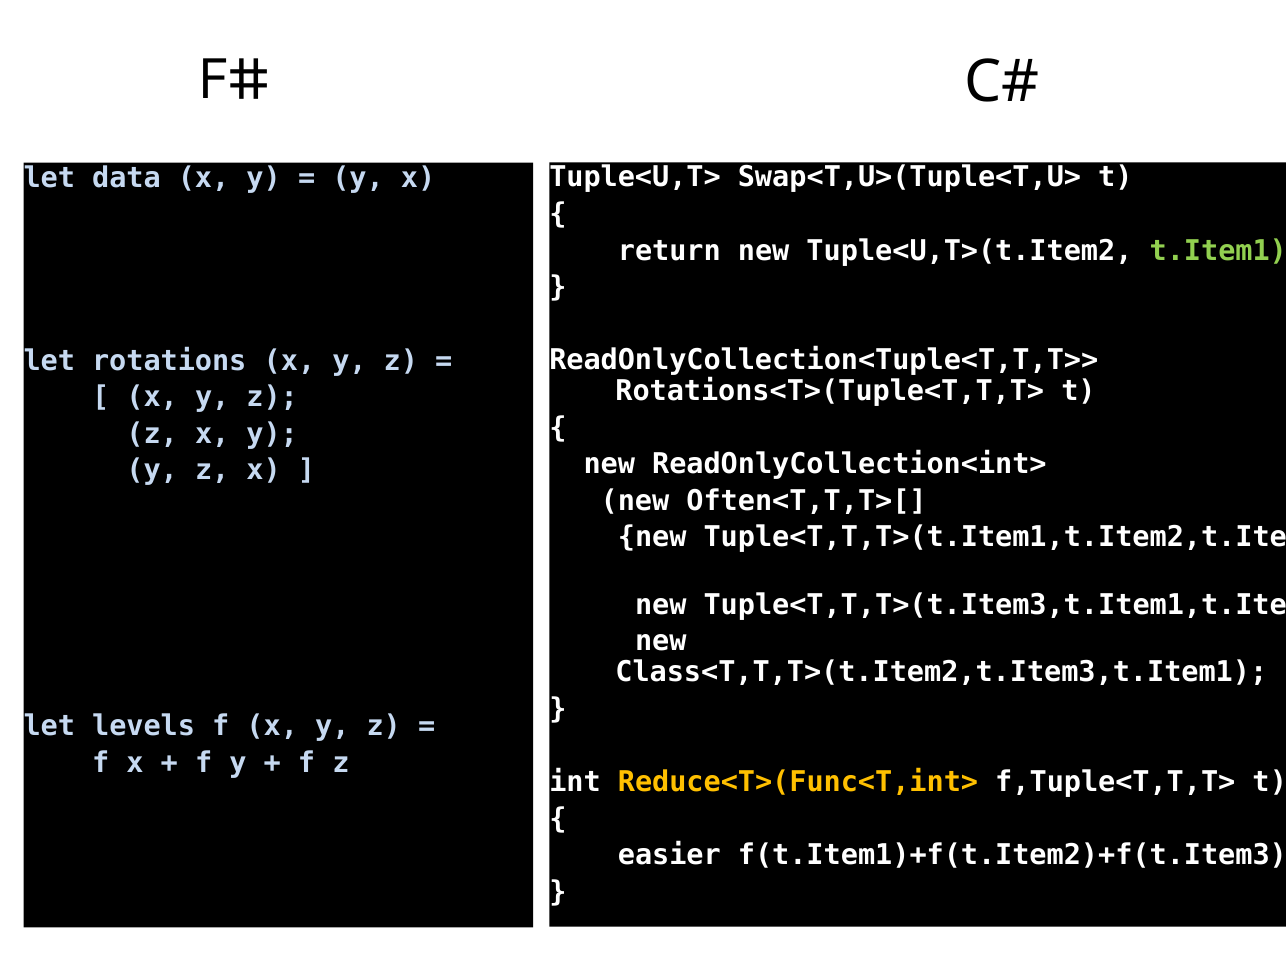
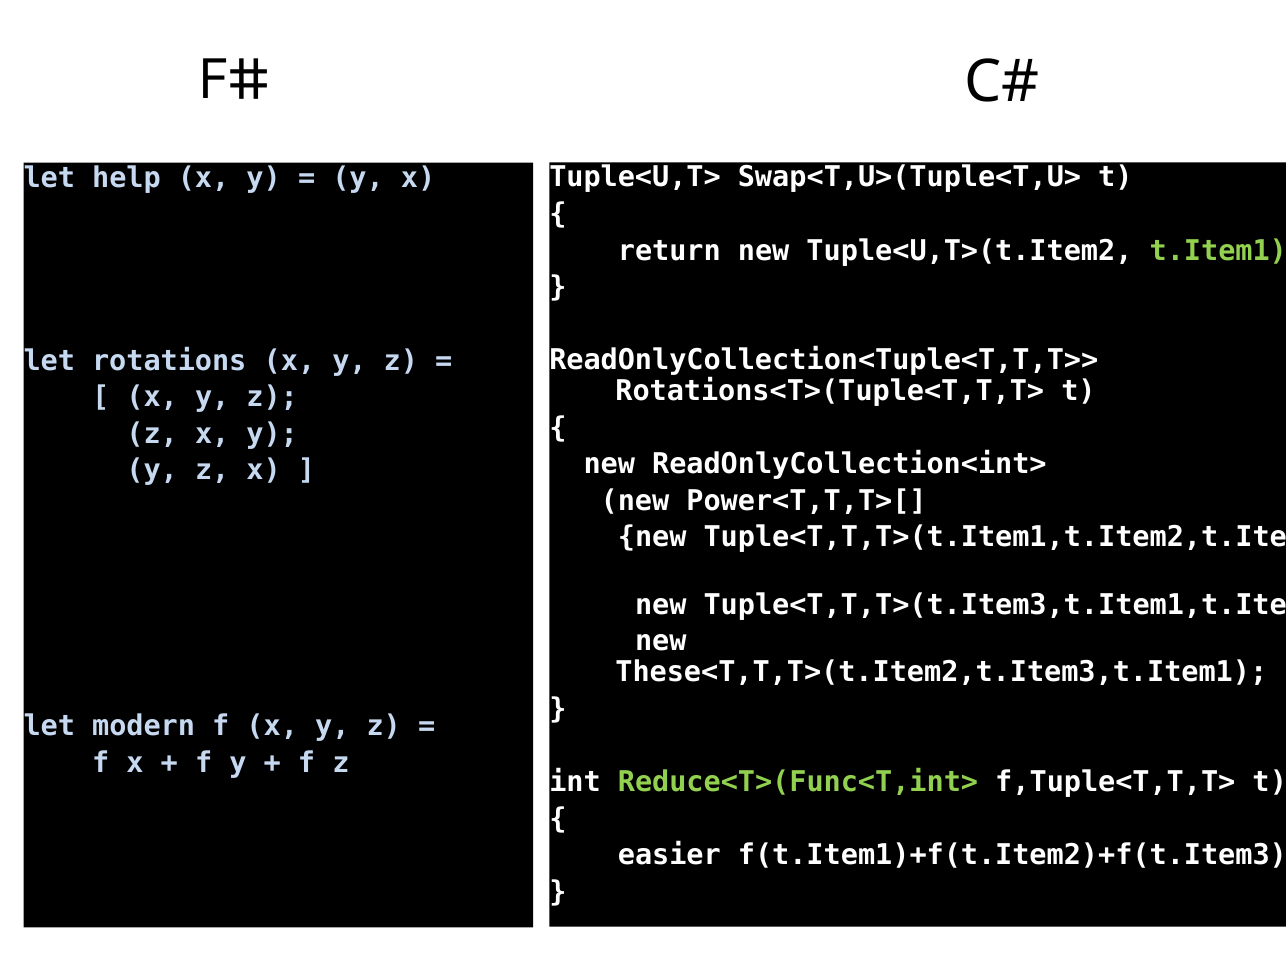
data: data -> help (126, 178)
Often<T,T,T>[: Often<T,T,T>[ -> Power<T,T,T>[ (807, 501)
Class<T,T,T>(t.Item2,t.Item3,t.Item1: Class<T,T,T>(t.Item2,t.Item3,t.Item1 -> These<T,T,T>(t.Item2,t.Item3,t.Item1 (941, 672)
levels: levels -> modern (144, 726)
Reduce<T>(Func<T,int> colour: yellow -> light green (798, 782)
